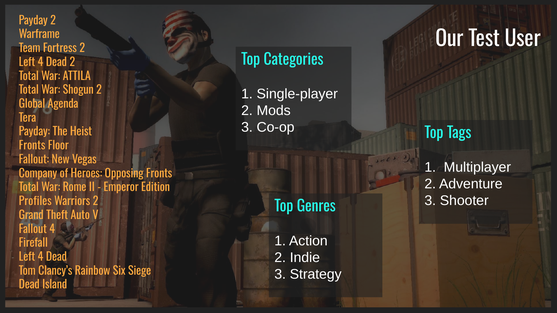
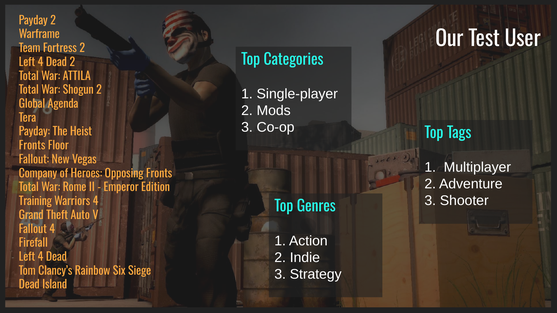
Profiles: Profiles -> Training (35, 202)
Warriors 2: 2 -> 4 (96, 202)
